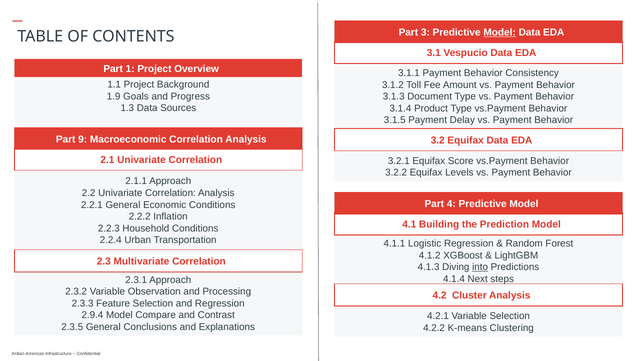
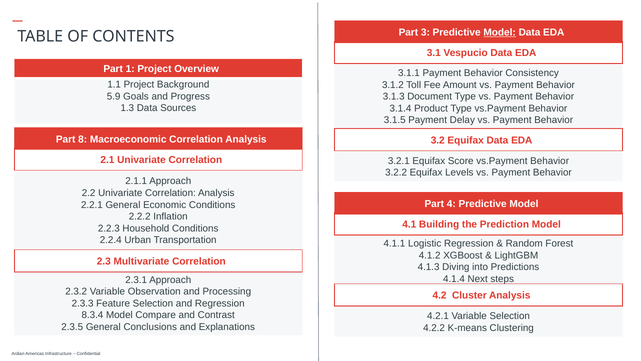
1.9: 1.9 -> 5.9 (114, 96)
9: 9 -> 8 (83, 139)
into underline: present -> none (480, 267)
2.9.4: 2.9.4 -> 8.3.4 (92, 315)
